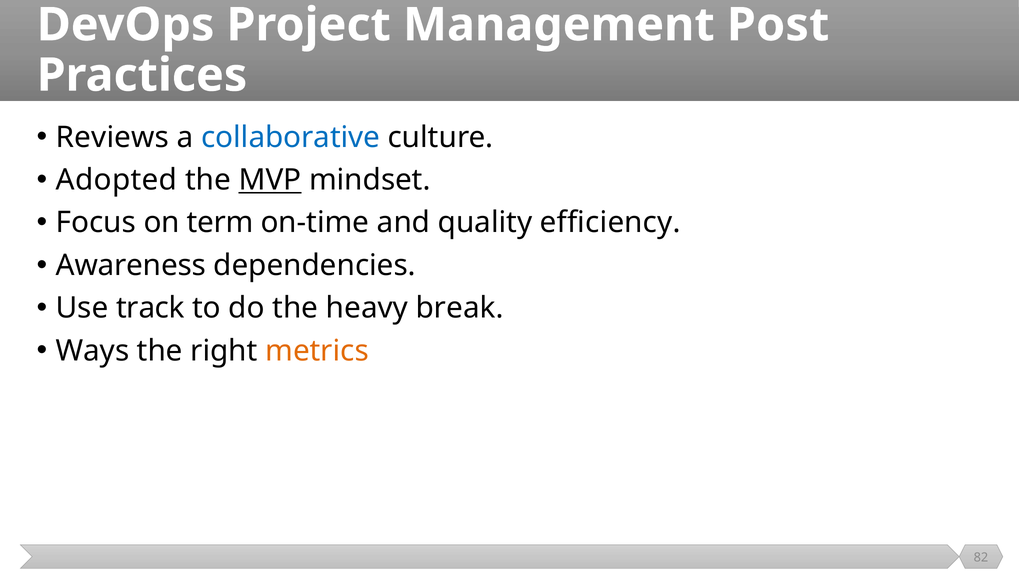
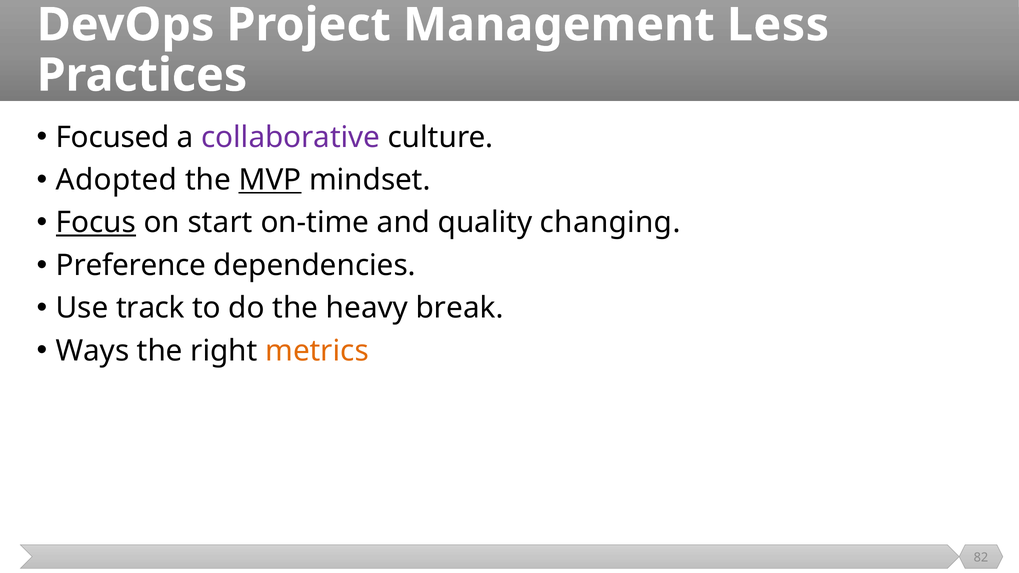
Post: Post -> Less (778, 25)
Reviews: Reviews -> Focused (113, 137)
collaborative colour: blue -> purple (291, 137)
Focus underline: none -> present (96, 223)
term: term -> start (220, 223)
efficiency: efficiency -> changing (610, 223)
Awareness: Awareness -> Preference (131, 265)
